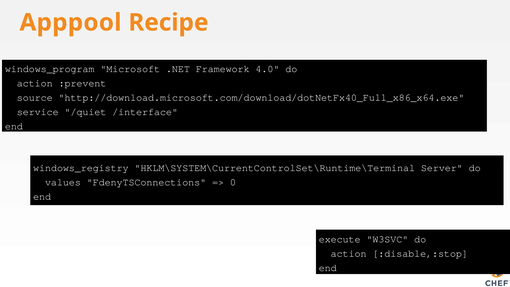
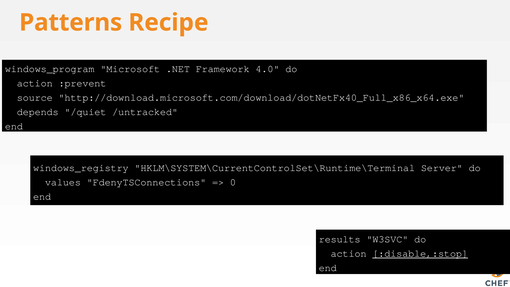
Apppool: Apppool -> Patterns (71, 23)
service: service -> depends (38, 112)
/interface: /interface -> /untracked (145, 112)
execute: execute -> results (340, 239)
:disable,:stop underline: none -> present (420, 254)
